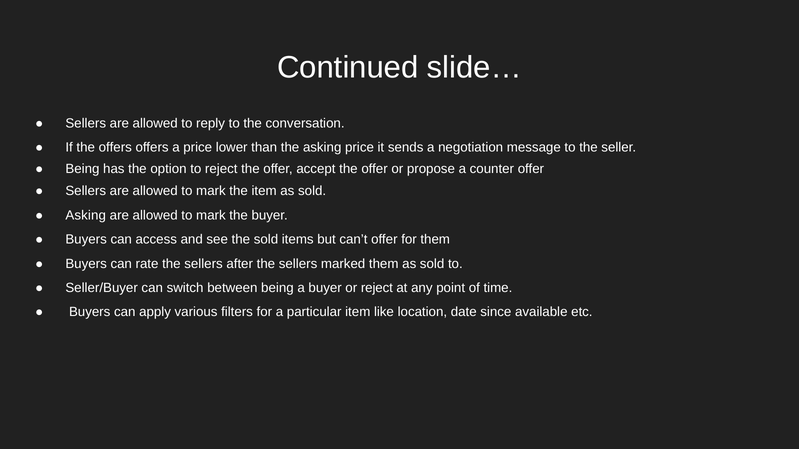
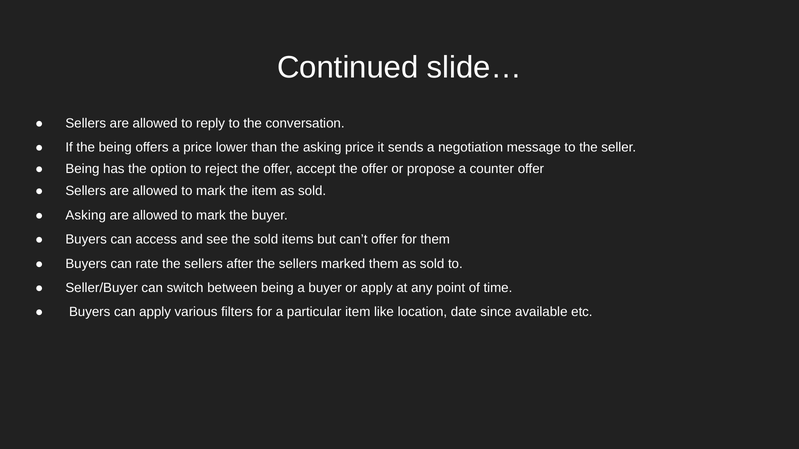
the offers: offers -> being (115, 147)
or reject: reject -> apply (377, 288)
